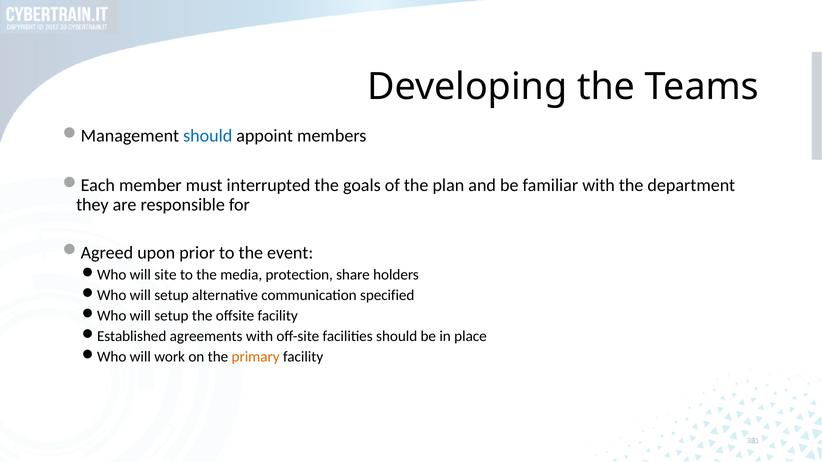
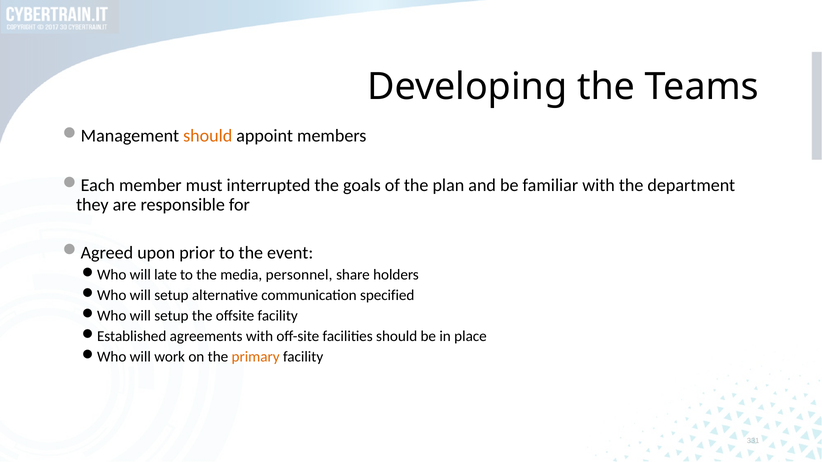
should colour: blue -> orange (208, 136)
site: site -> late (166, 275)
protection: protection -> personnel (299, 275)
